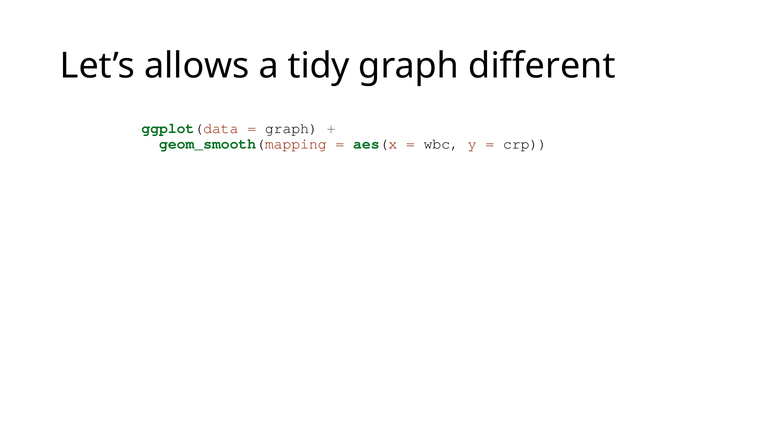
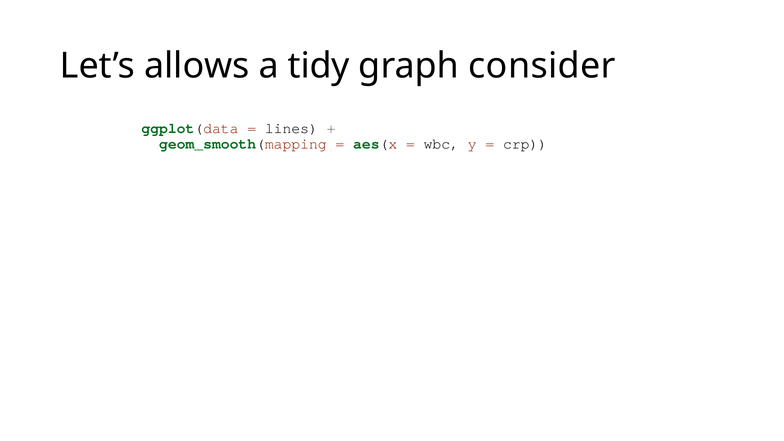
different: different -> consider (542, 66)
graph: graph -> lines (291, 128)
